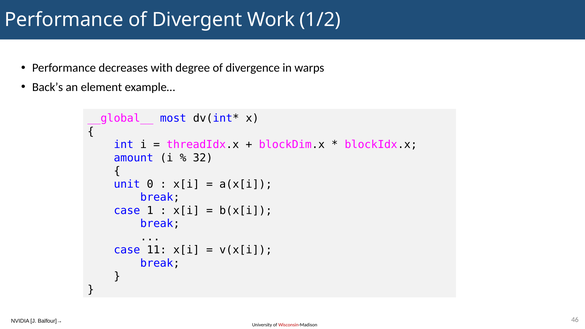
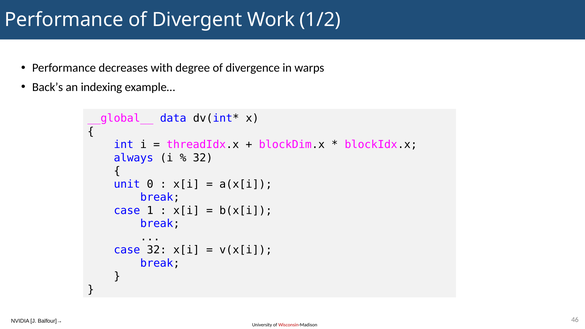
element: element -> indexing (101, 87)
most: most -> data (173, 118)
amount: amount -> always (134, 158)
case 11: 11 -> 32 (157, 250)
